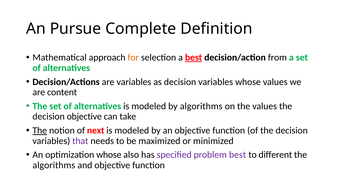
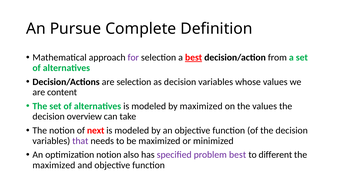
for colour: orange -> purple (133, 58)
are variables: variables -> selection (134, 82)
by algorithms: algorithms -> maximized (201, 106)
decision objective: objective -> overview (84, 117)
The underline: present -> none (40, 131)
optimization whose: whose -> notion (109, 155)
algorithms: algorithms -> maximized (54, 166)
